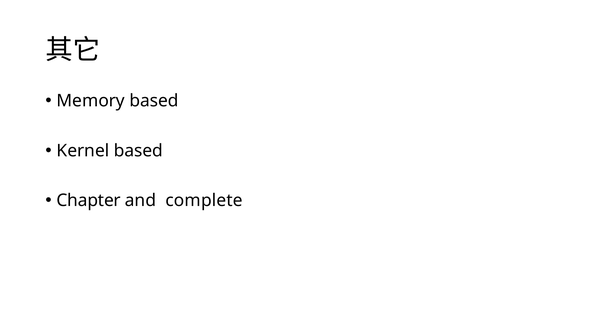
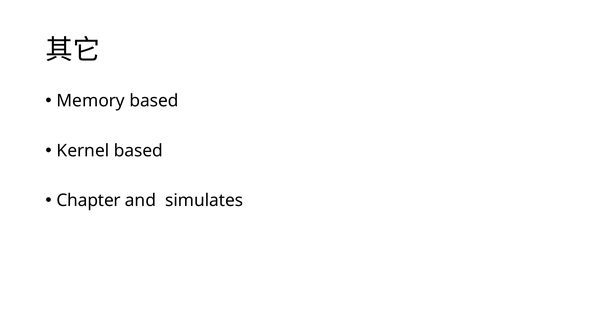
complete: complete -> simulates (204, 201)
